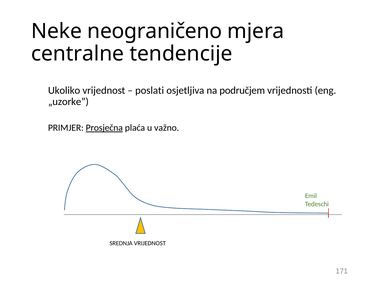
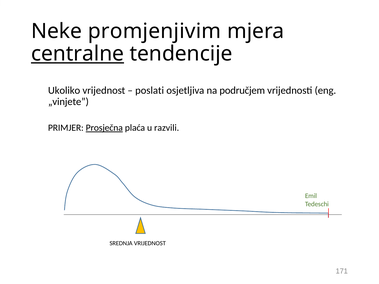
neograničeno: neograničeno -> promjenjivim (154, 31)
centralne underline: none -> present (78, 54)
„uzorke: „uzorke -> „vinjete (68, 102)
važno: važno -> razvili (167, 128)
